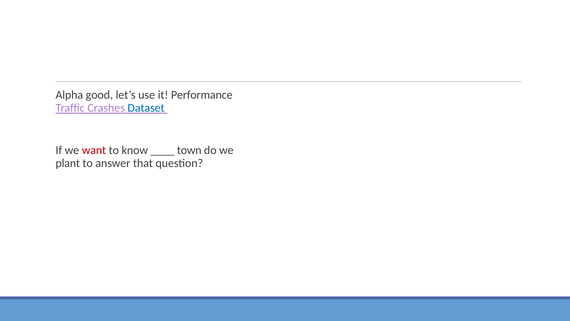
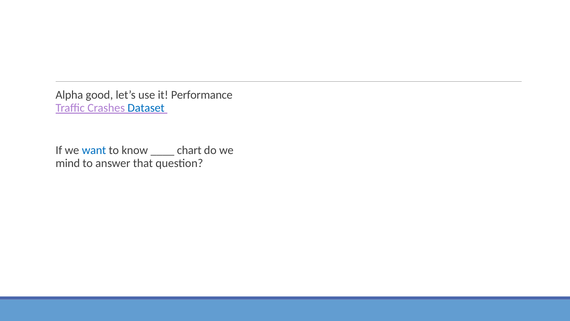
want colour: red -> blue (94, 150)
town: town -> chart (189, 150)
plant: plant -> mind (68, 163)
